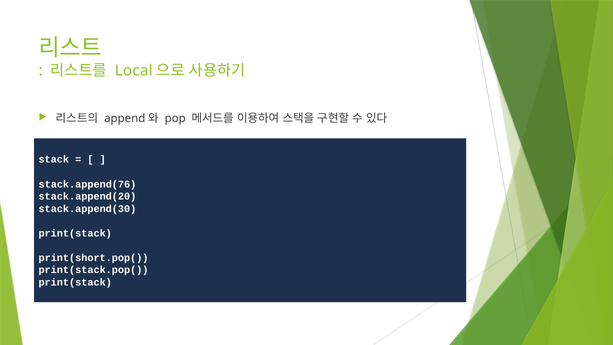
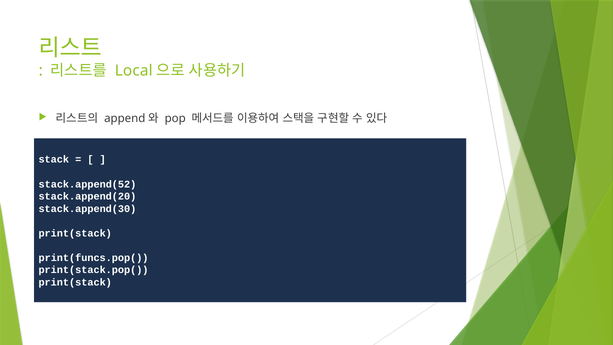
stack.append(76: stack.append(76 -> stack.append(52 (87, 184)
print(short.pop(: print(short.pop( -> print(funcs.pop( (94, 258)
